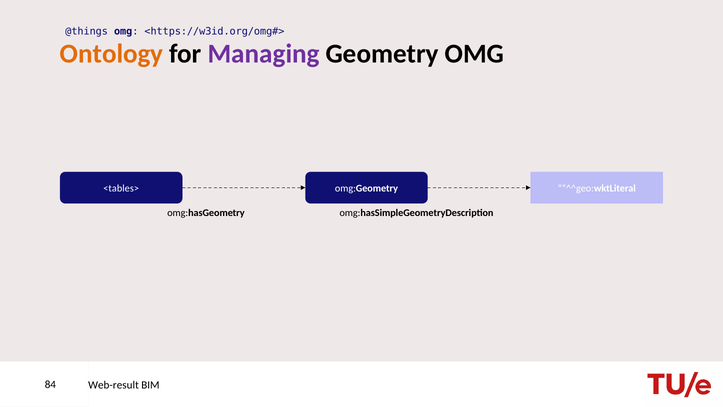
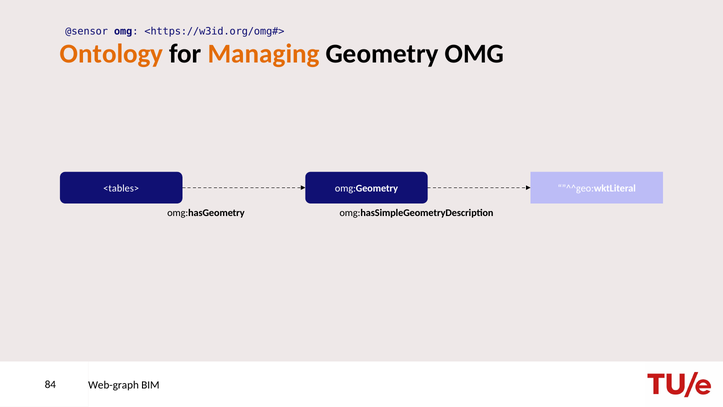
@things: @things -> @sensor (87, 31)
Managing colour: purple -> orange (264, 54)
Web-result: Web-result -> Web-graph (113, 385)
